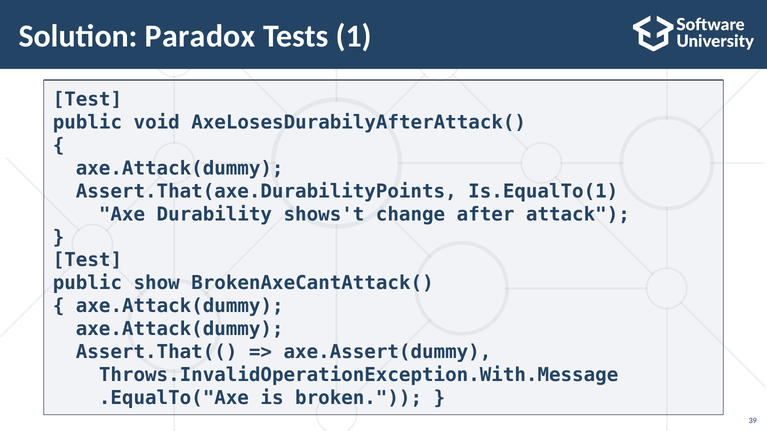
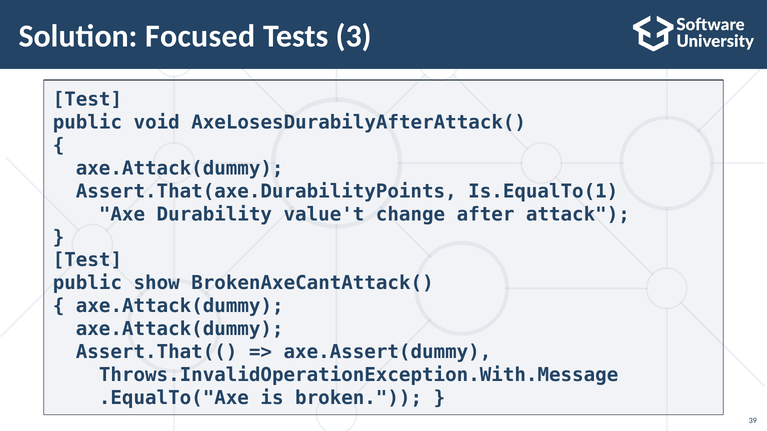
Paradox: Paradox -> Focused (200, 36)
1: 1 -> 3 (354, 36)
shows't: shows't -> value't (324, 214)
